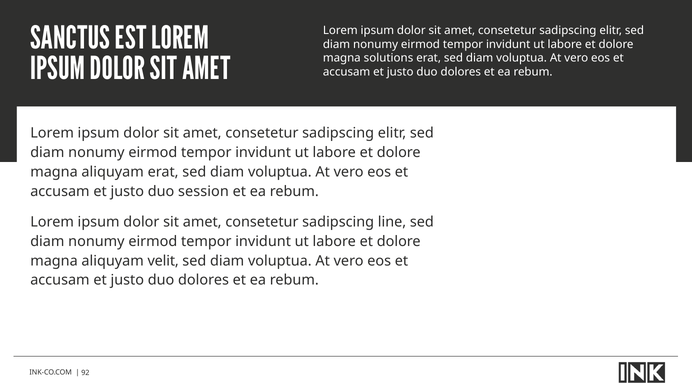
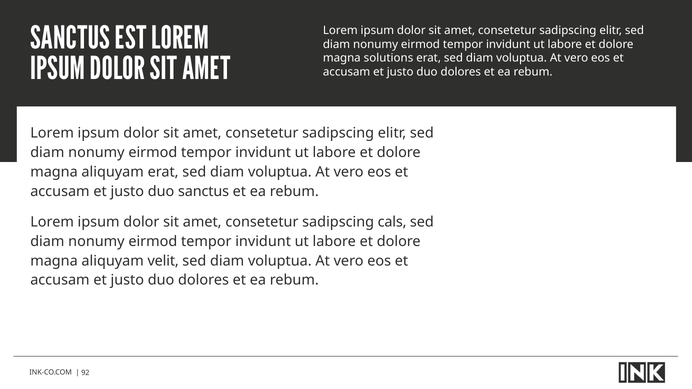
duo session: session -> sanctus (204, 191)
line: line -> cals (392, 222)
